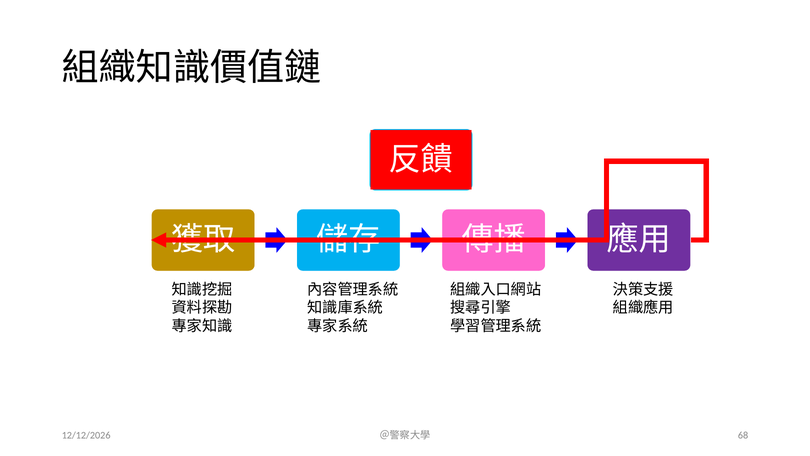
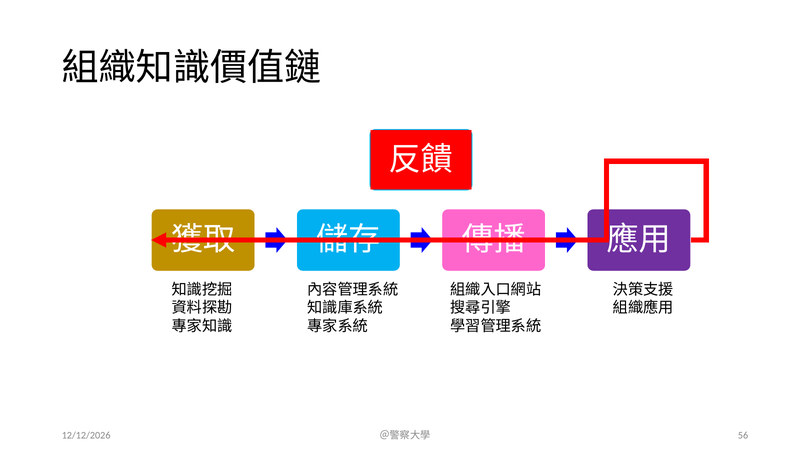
68: 68 -> 56 (743, 435)
